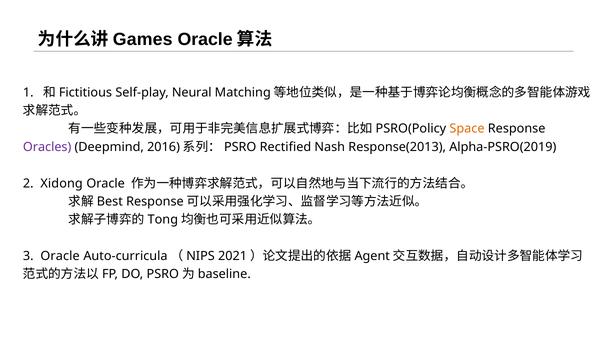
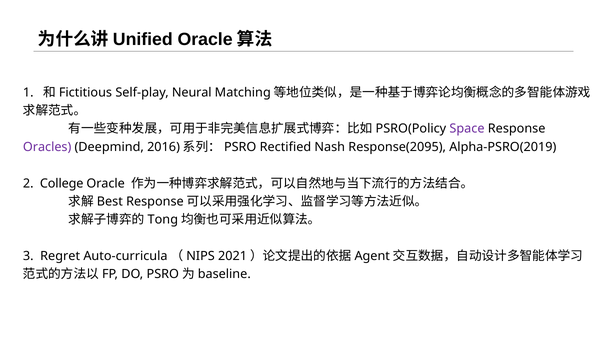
Games: Games -> Unified (143, 39)
Space colour: orange -> purple (467, 129)
Response(2013: Response(2013 -> Response(2095 (397, 147)
Xidong: Xidong -> College (62, 184)
3 Oracle: Oracle -> Regret (60, 256)
